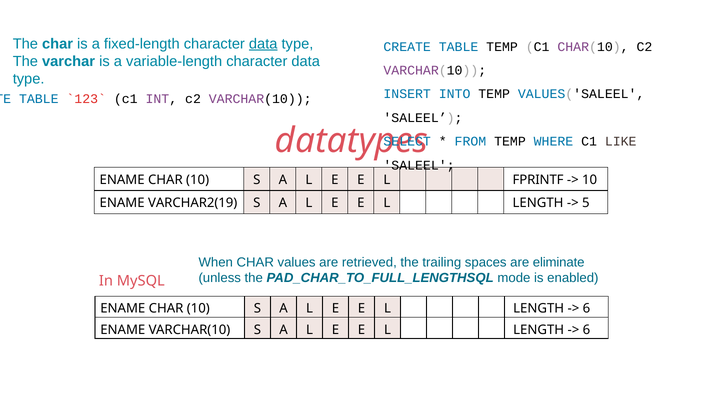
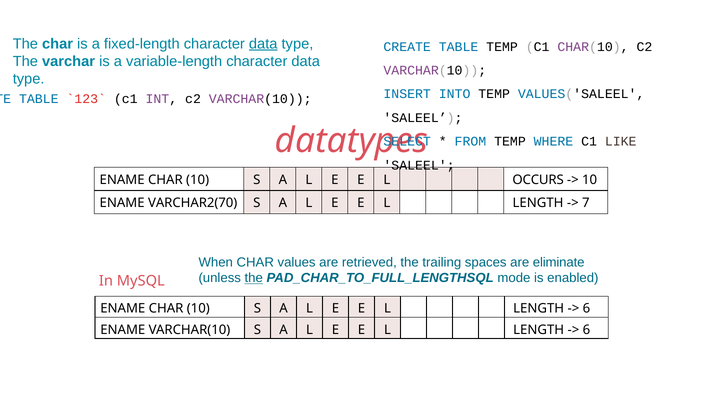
FPRINTF: FPRINTF -> OCCURS (538, 180)
VARCHAR2(19: VARCHAR2(19 -> VARCHAR2(70 (193, 203)
5: 5 -> 7 (586, 203)
the underline: none -> present (254, 278)
